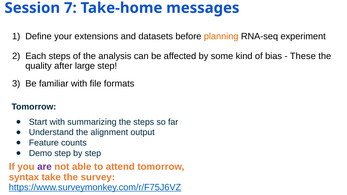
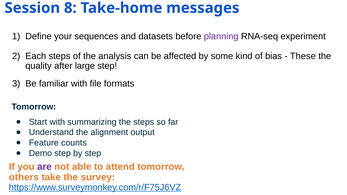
7: 7 -> 8 (70, 8)
extensions: extensions -> sequences (96, 36)
planning colour: orange -> purple (221, 36)
syntax: syntax -> others (24, 177)
